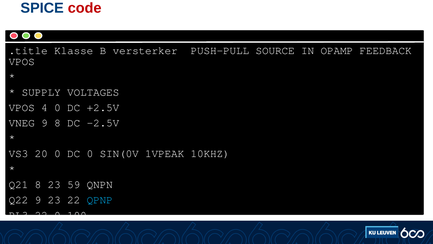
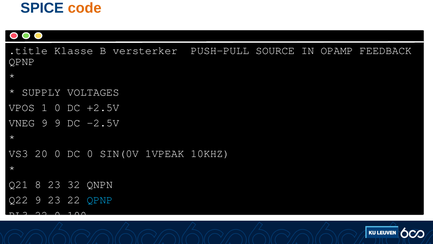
code colour: red -> orange (85, 8)
VPOS: VPOS -> QPNP (22, 61)
4: 4 -> 1 (44, 107)
9 8: 8 -> 9 (57, 123)
59: 59 -> 32 (74, 184)
